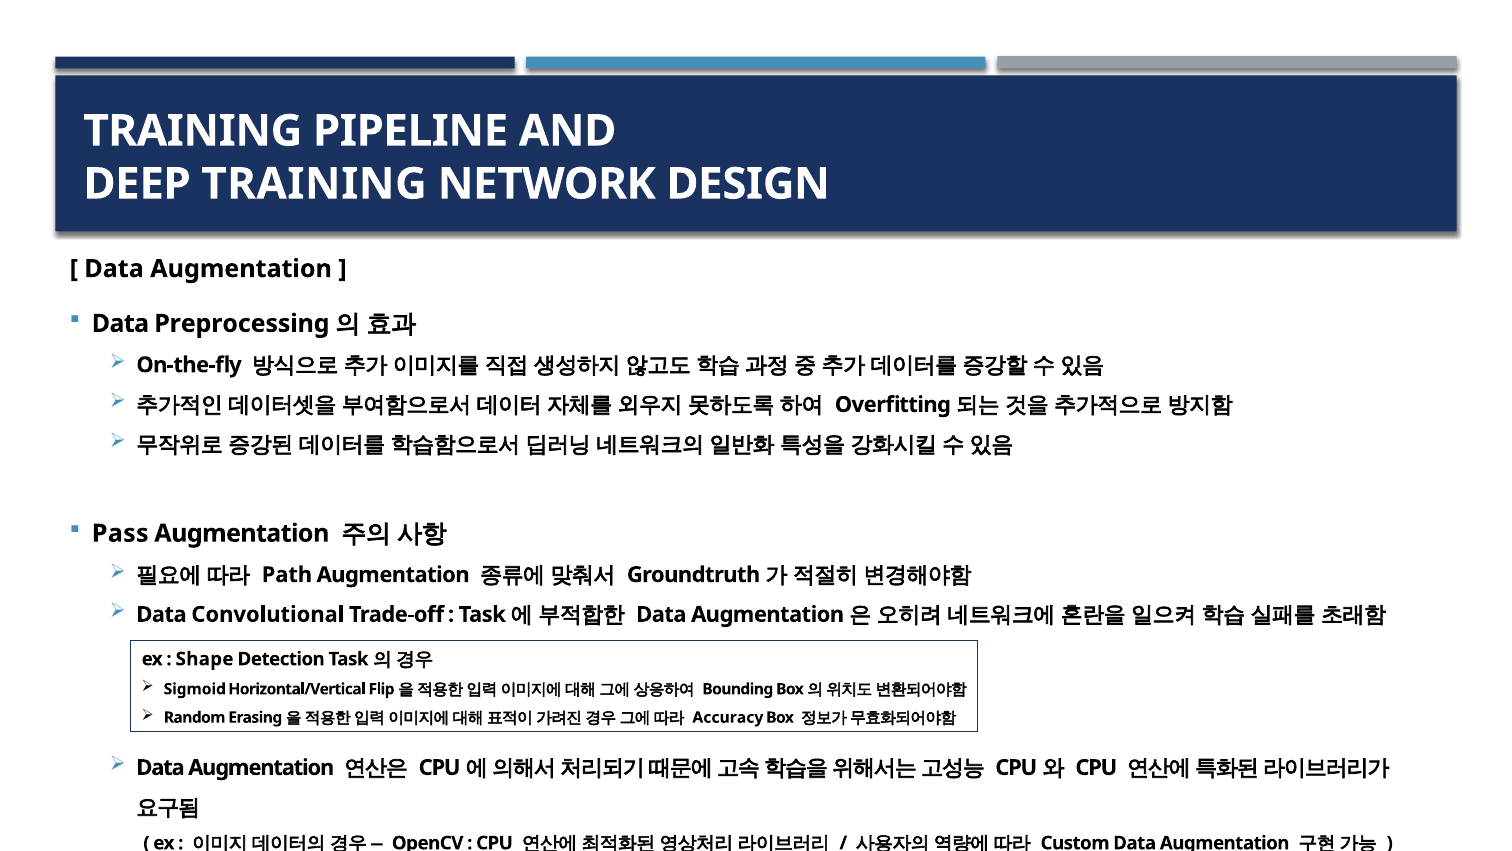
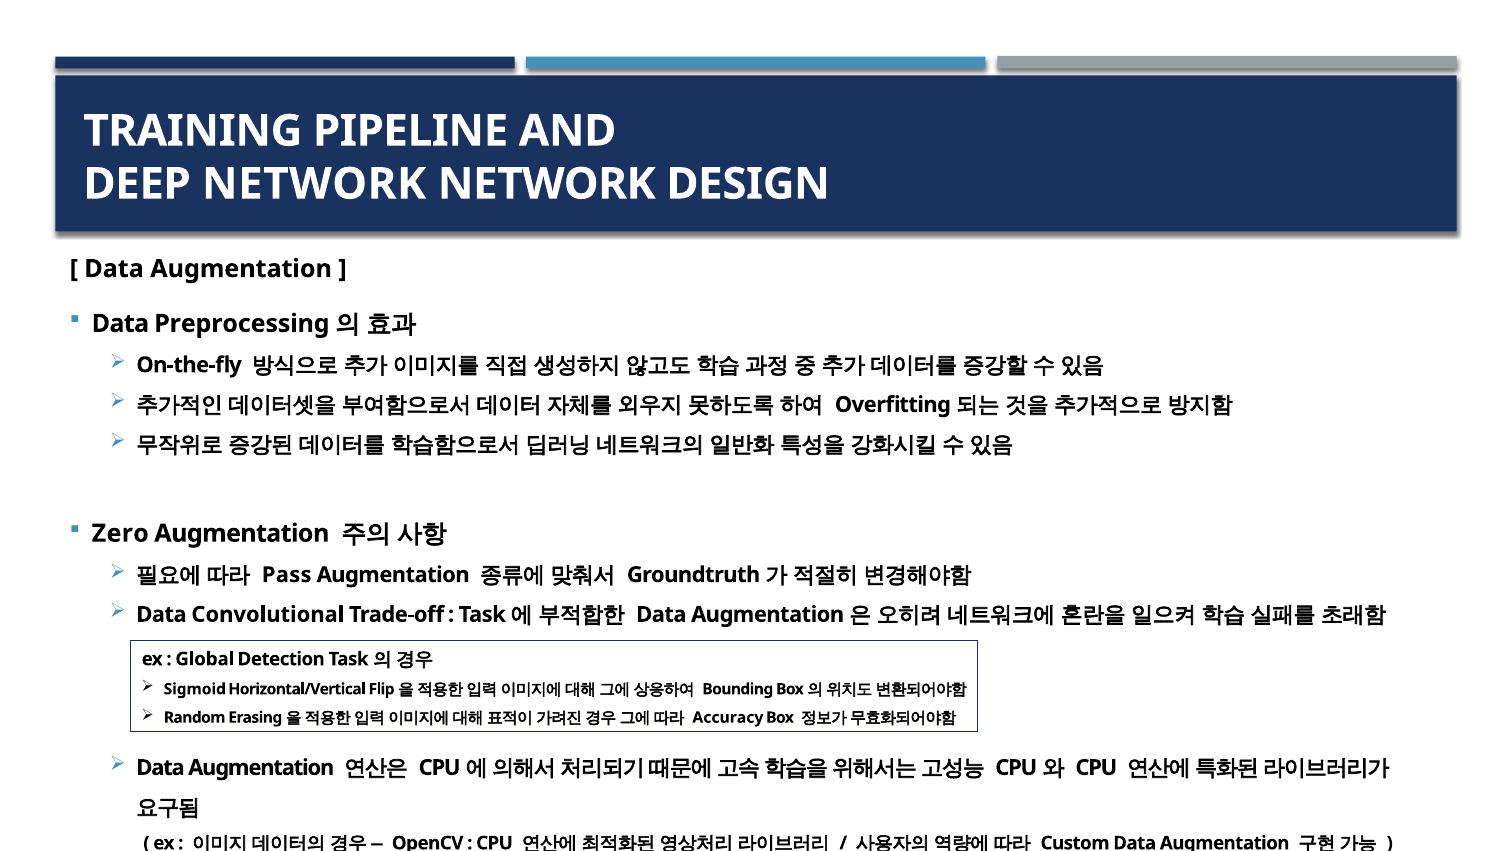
DEEP TRAINING: TRAINING -> NETWORK (314, 184)
Pass: Pass -> Zero (120, 533)
Path: Path -> Pass (287, 574)
Shape: Shape -> Global (205, 659)
